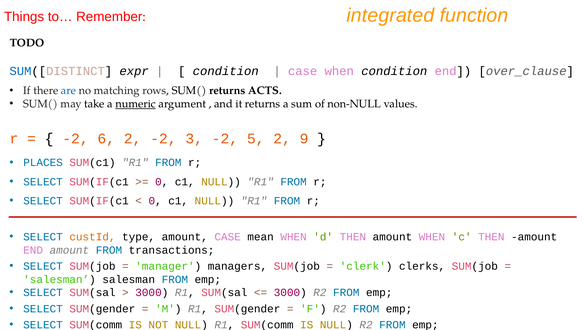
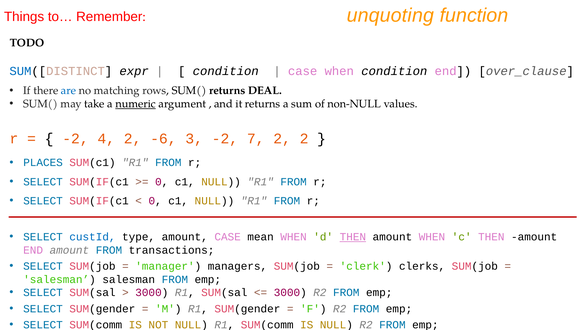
integrated: integrated -> unquoting (390, 15)
ACTS: ACTS -> DEAL (265, 91)
6: 6 -> 4 (106, 139)
2 -2: -2 -> -6 (163, 139)
5: 5 -> 7 (256, 139)
2 9: 9 -> 2 (304, 139)
custId colour: orange -> blue (92, 237)
THEN underline: none -> present (353, 237)
